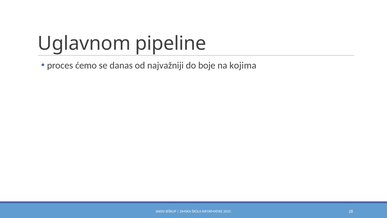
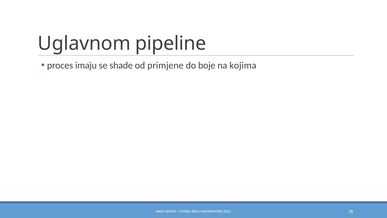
ćemo: ćemo -> imaju (86, 65)
danas: danas -> shade (121, 65)
najvažniji: najvažniji -> primjene (165, 65)
